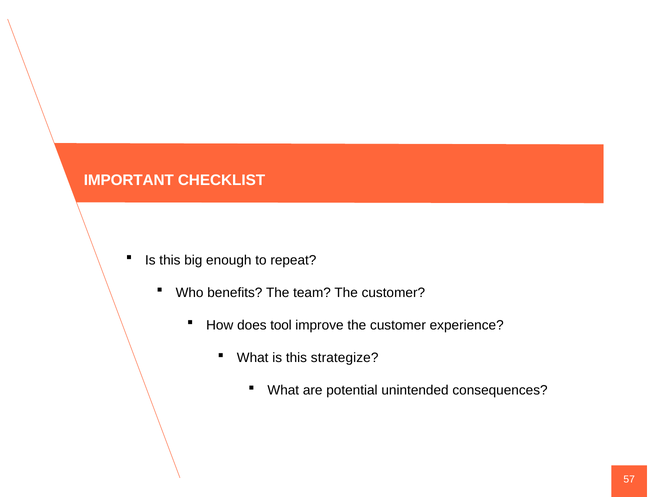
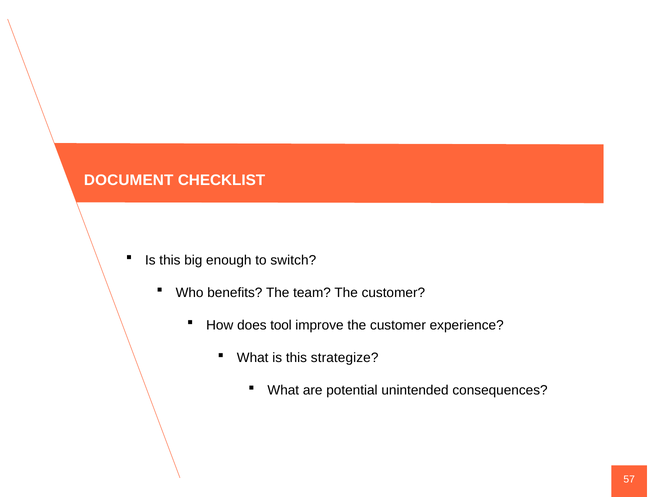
IMPORTANT: IMPORTANT -> DOCUMENT (129, 181)
repeat: repeat -> switch (293, 260)
